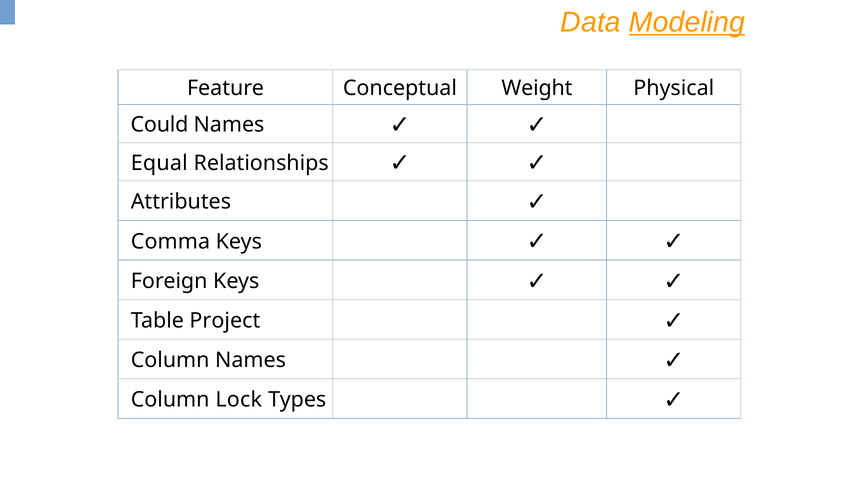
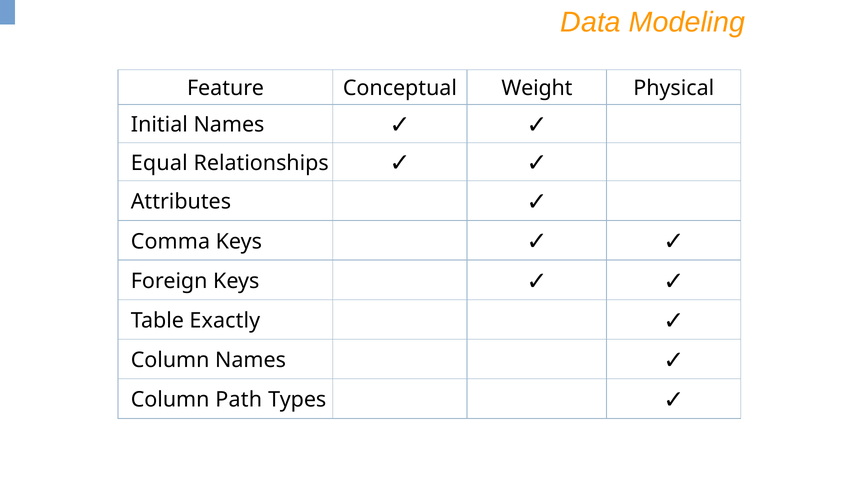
Modeling underline: present -> none (687, 22)
Could: Could -> Initial (159, 125)
Project: Project -> Exactly (225, 321)
Lock: Lock -> Path (239, 400)
